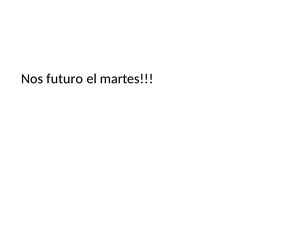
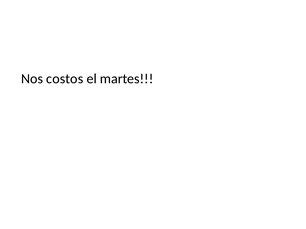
futuro: futuro -> costos (65, 79)
